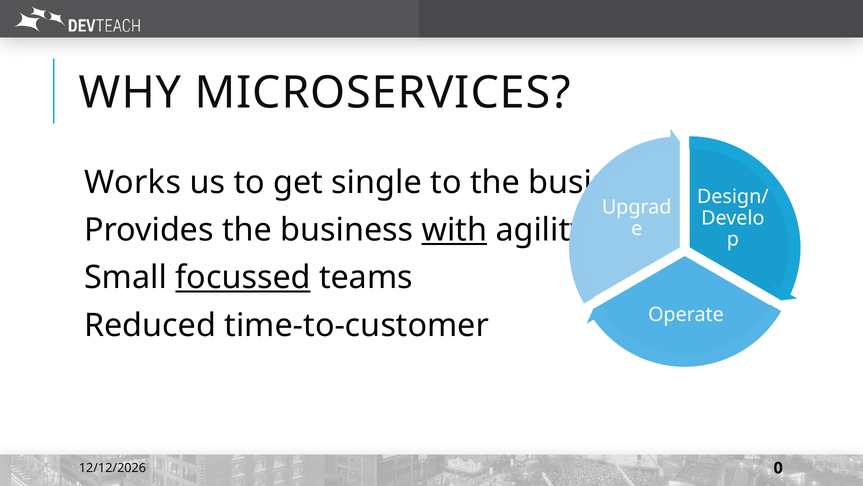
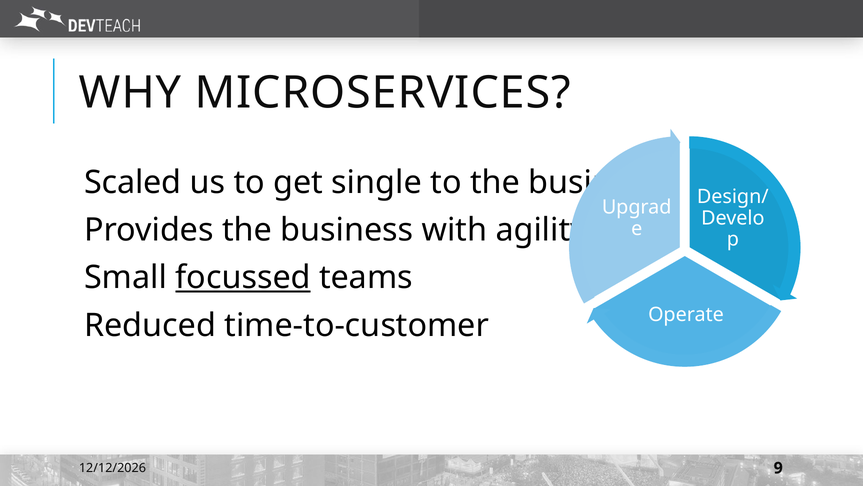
Works: Works -> Scaled (133, 182)
with underline: present -> none (454, 230)
0: 0 -> 9 (778, 468)
